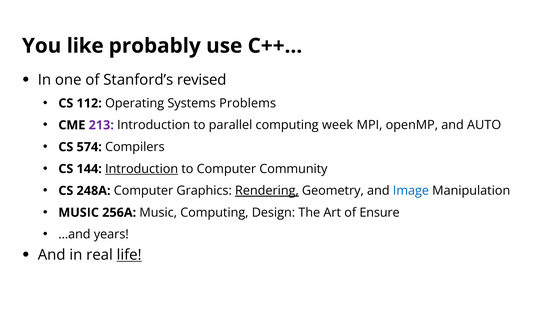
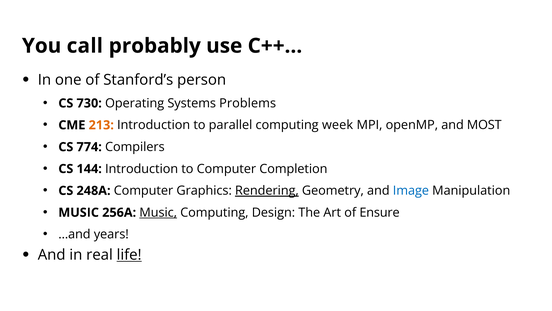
like: like -> call (85, 46)
revised: revised -> person (202, 80)
112: 112 -> 730 (89, 103)
213 colour: purple -> orange (101, 125)
AUTO: AUTO -> MOST (484, 125)
574: 574 -> 774 (89, 147)
Introduction underline: present -> none (142, 169)
Community: Community -> Completion (293, 169)
Music underline: none -> present (158, 212)
